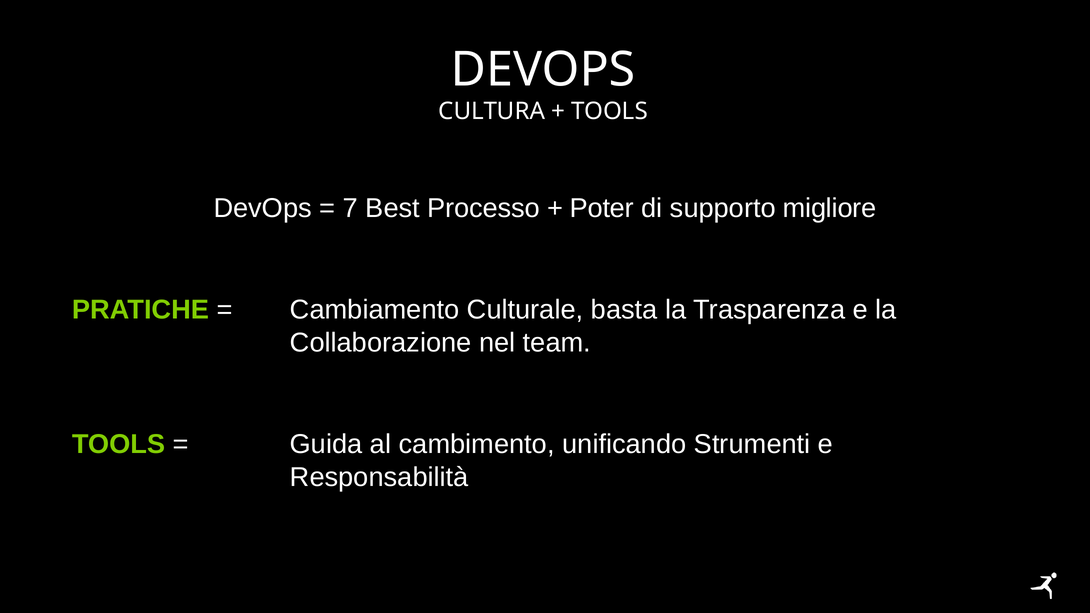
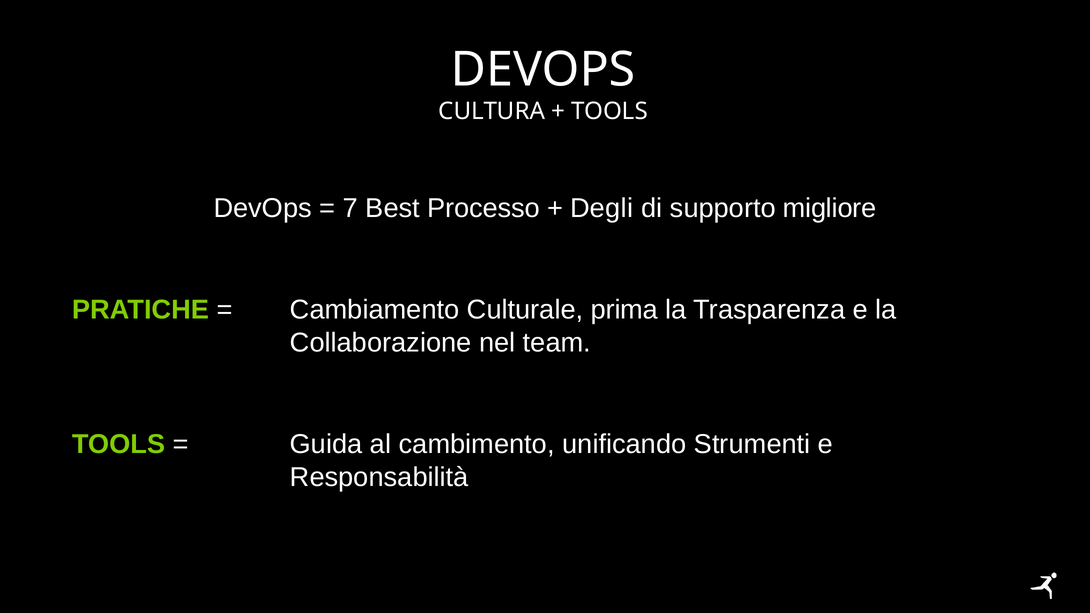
Poter: Poter -> Degli (602, 208)
basta: basta -> prima (624, 310)
